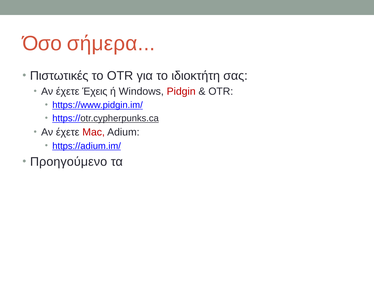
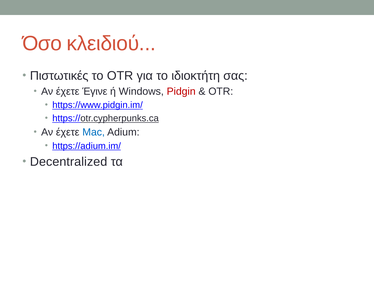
σήμερα: σήμερα -> κλειδιού (111, 44)
Έχεις: Έχεις -> Έγινε (95, 91)
Mac colour: red -> blue (94, 132)
Προηγούμενο: Προηγούμενο -> Decentralized (69, 161)
